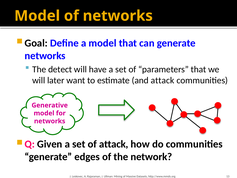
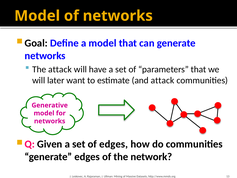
The detect: detect -> attack (60, 69)
of attack: attack -> edges (114, 144)
